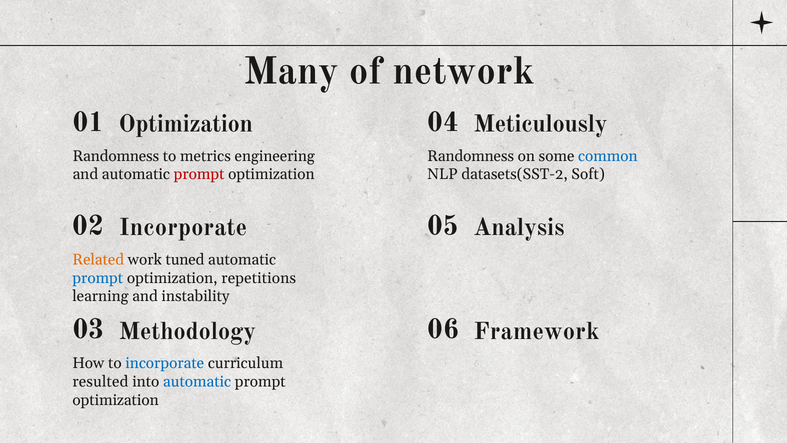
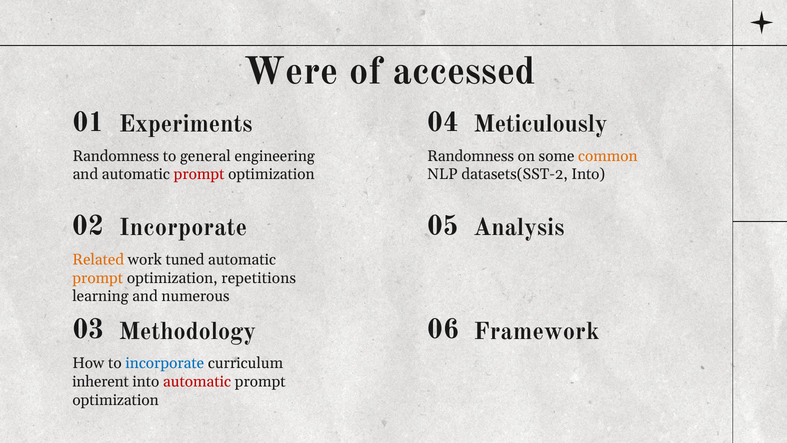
Many: Many -> Were (291, 71)
network: network -> accessed (464, 71)
Optimization: Optimization -> Experiments (186, 124)
metrics: metrics -> general (205, 156)
common colour: blue -> orange (608, 156)
datasets(SST-2 Soft: Soft -> Into (588, 174)
prompt colour: blue -> orange (98, 278)
instability: instability -> numerous (196, 296)
resulted: resulted -> inherent (101, 381)
automatic colour: blue -> red (197, 381)
